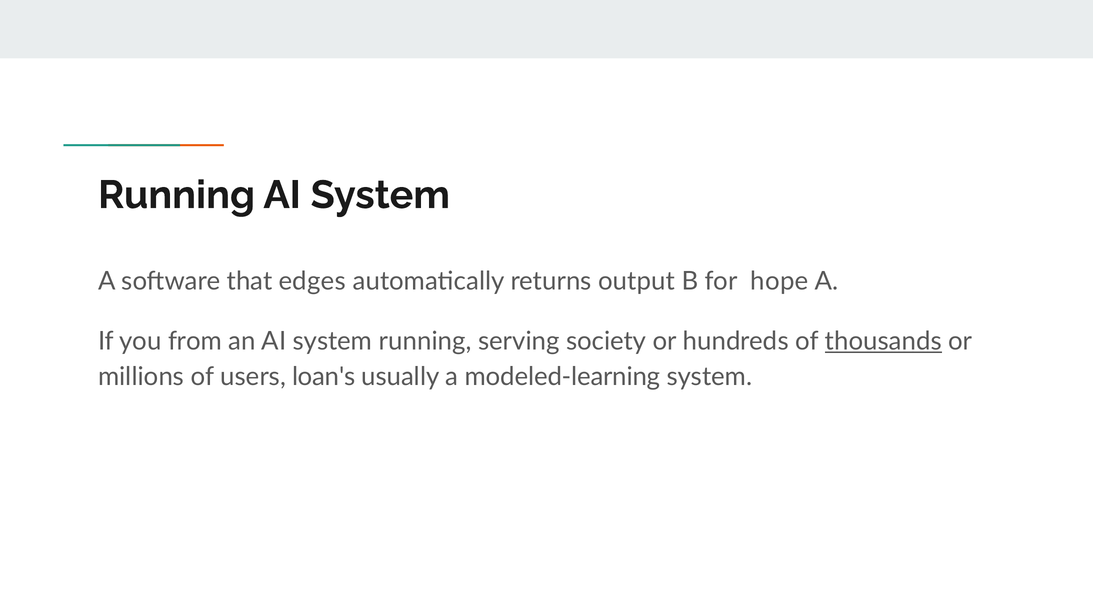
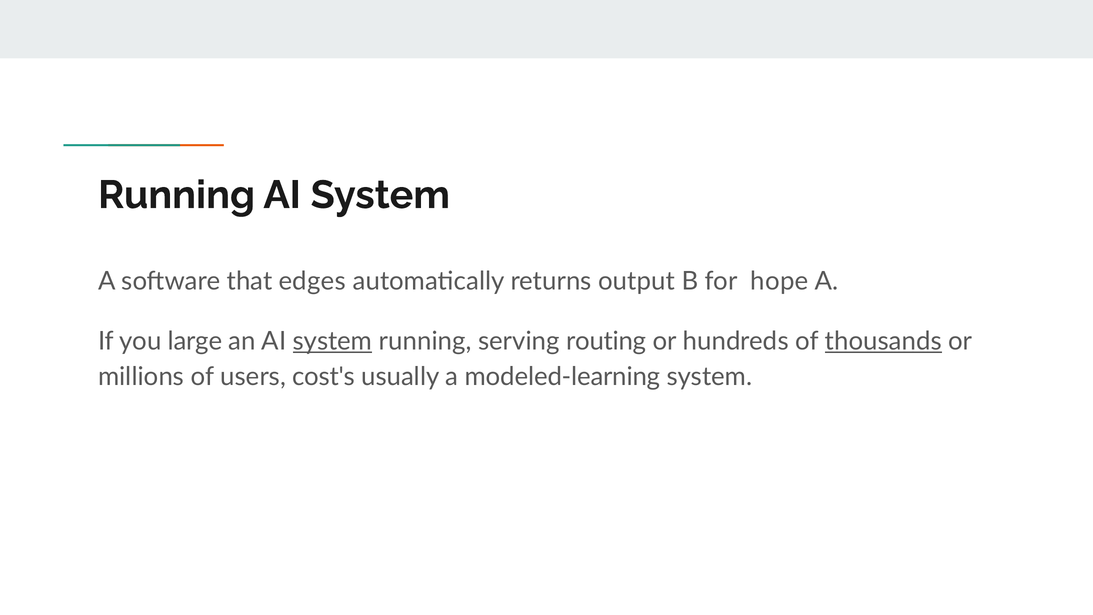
from: from -> large (195, 341)
system underline: none -> present (333, 341)
society: society -> routing (606, 341)
loan's: loan's -> cost's (324, 377)
